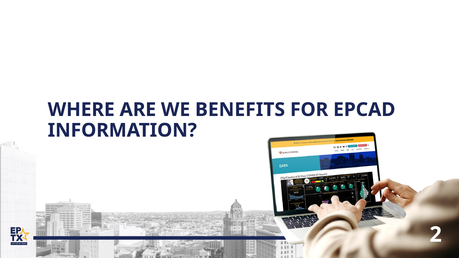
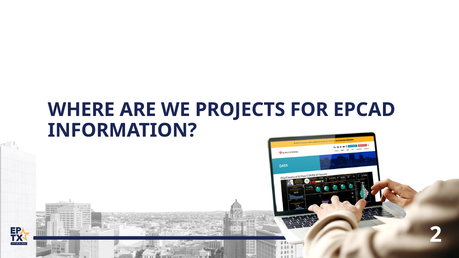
BENEFITS: BENEFITS -> PROJECTS (240, 110)
